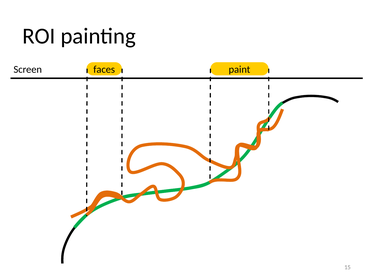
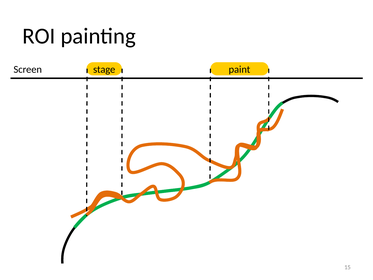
faces: faces -> stage (104, 69)
